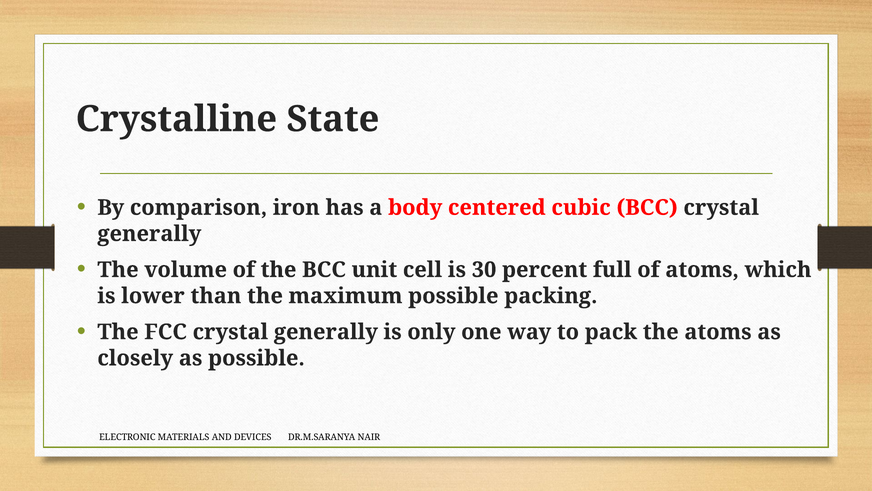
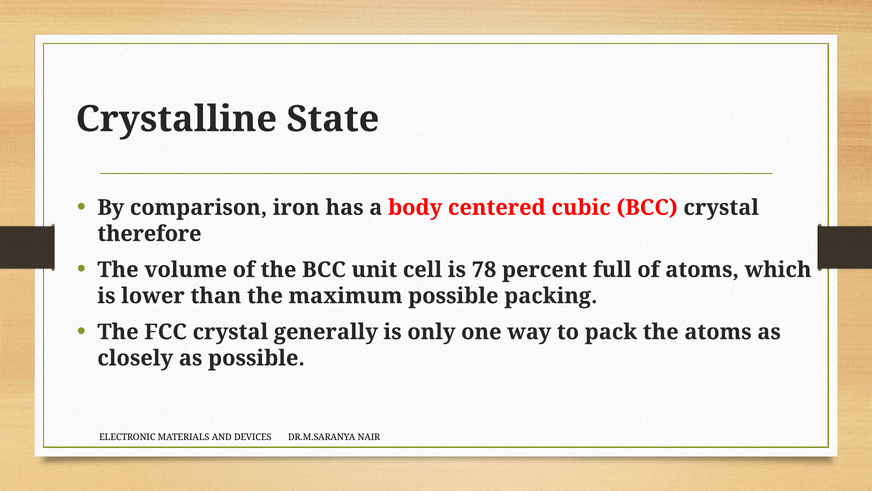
generally: generally -> therefore (149, 234)
30: 30 -> 78 (484, 270)
